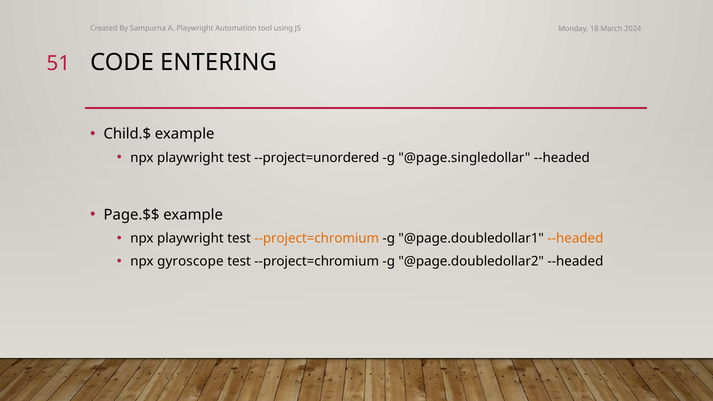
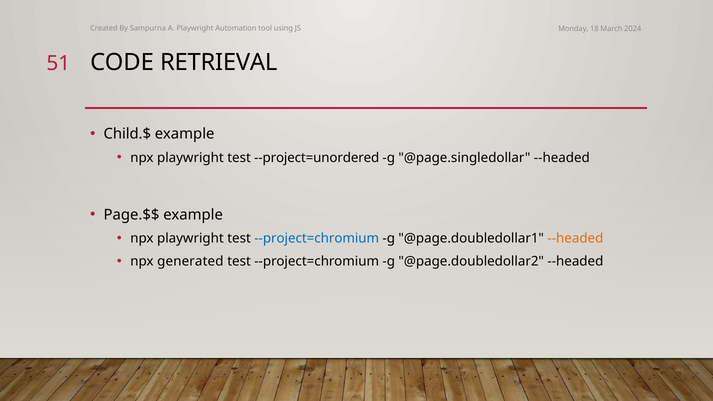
ENTERING: ENTERING -> RETRIEVAL (219, 62)
--project=chromium colour: orange -> blue (317, 238)
gyroscope: gyroscope -> generated (190, 261)
